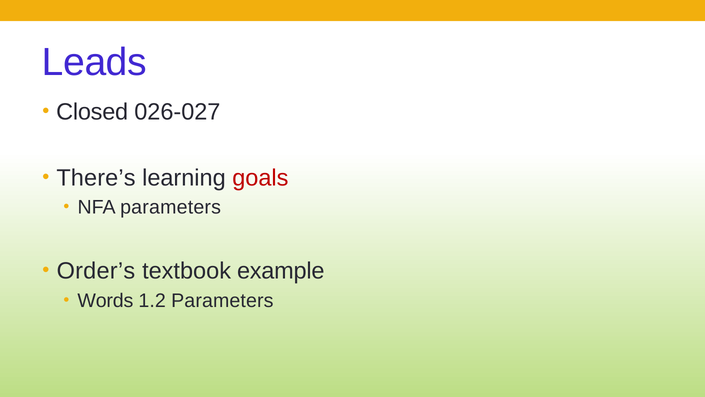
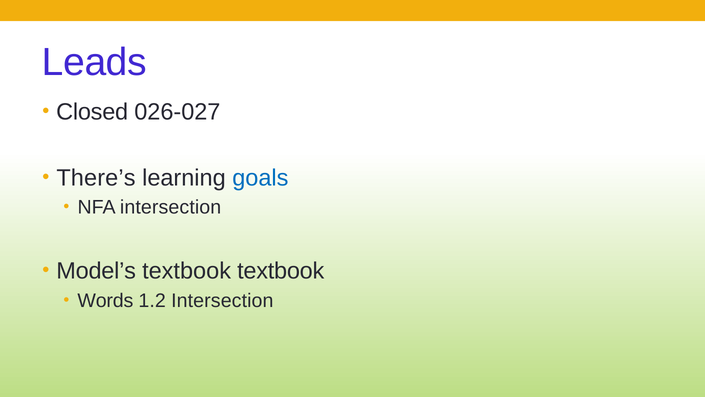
goals colour: red -> blue (260, 178)
NFA parameters: parameters -> intersection (171, 207)
Order’s: Order’s -> Model’s (96, 271)
textbook example: example -> textbook (281, 271)
1.2 Parameters: Parameters -> Intersection (222, 300)
